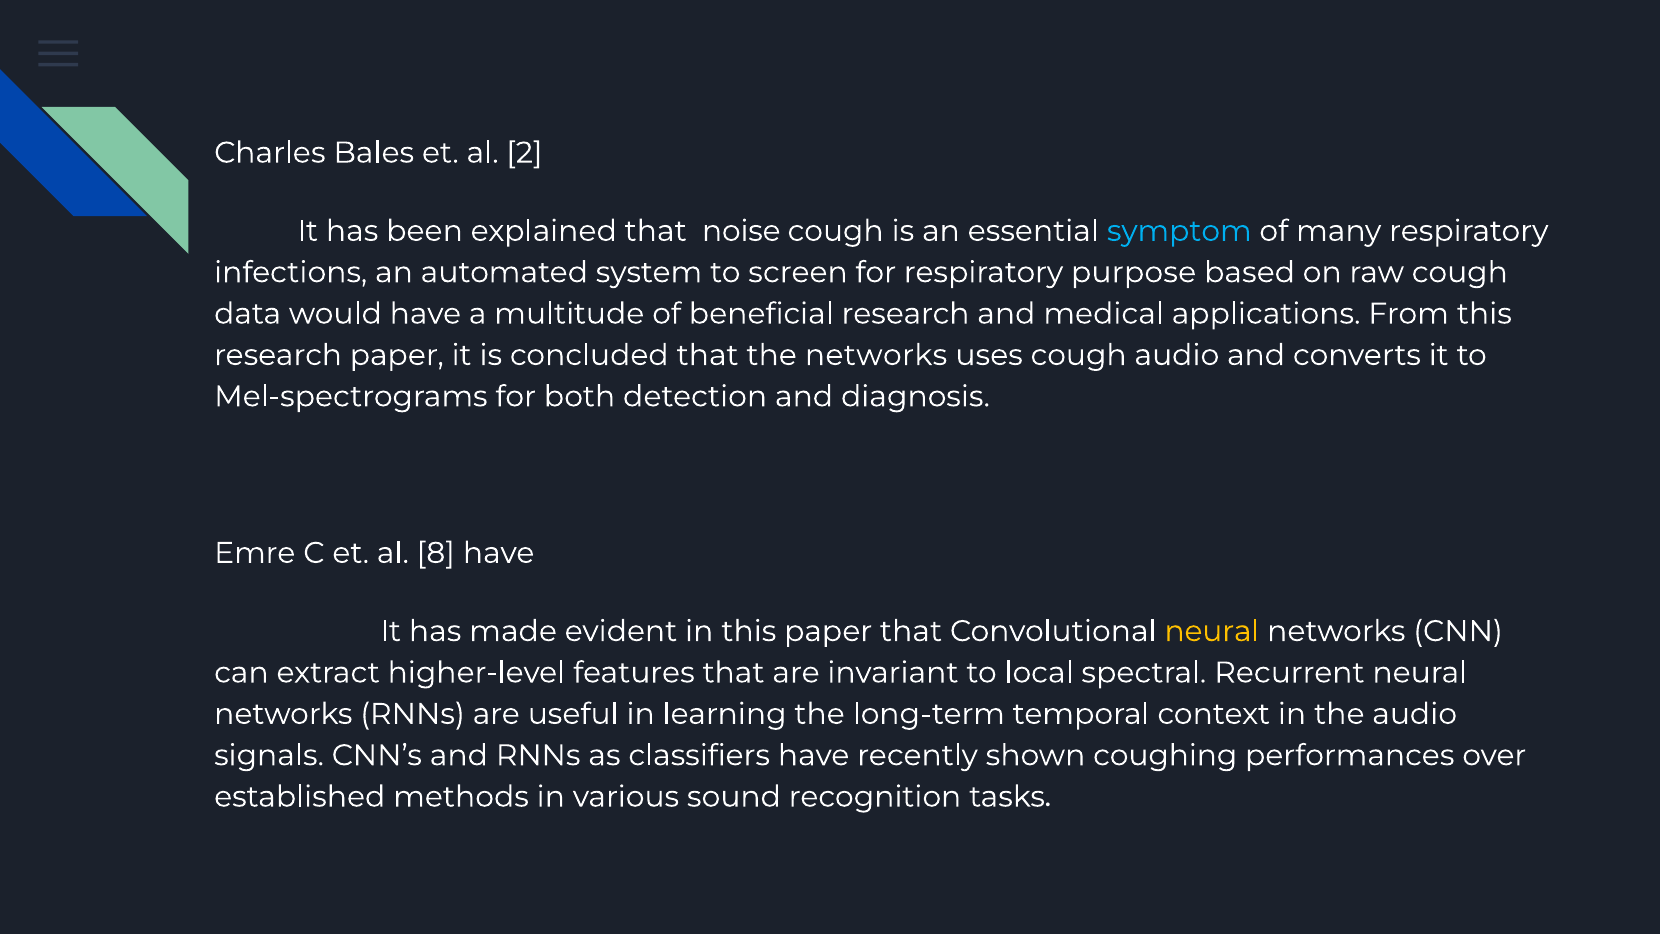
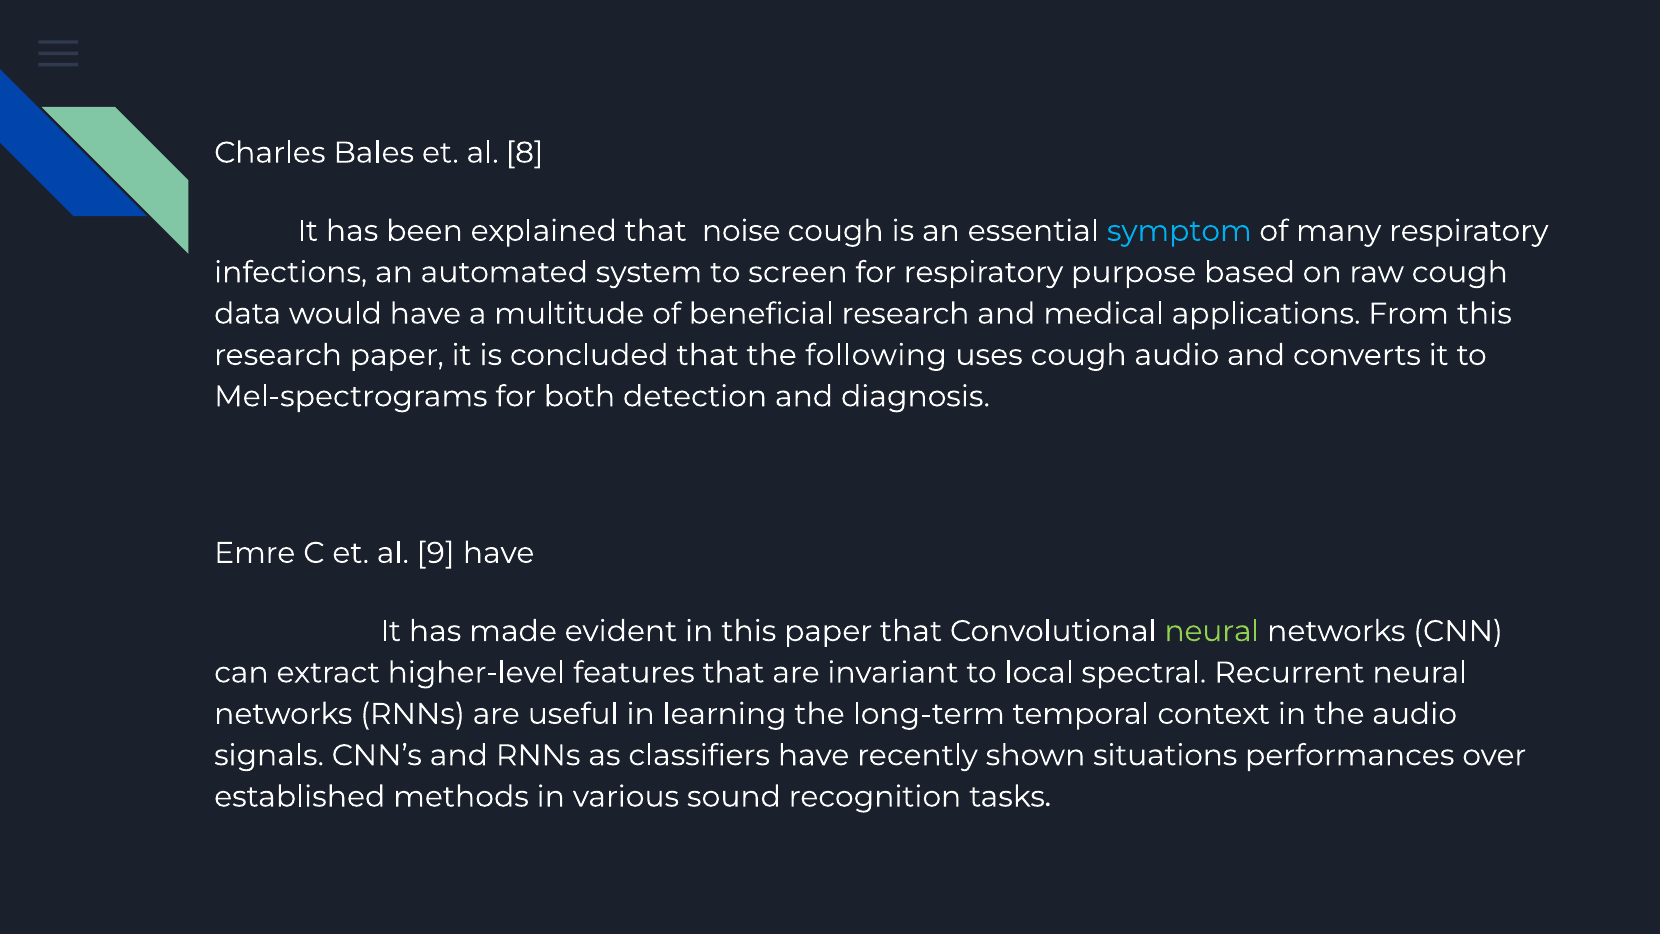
2: 2 -> 8 (525, 153)
the networks: networks -> following (876, 355)
8: 8 -> 9 (436, 553)
neural colour: yellow -> light green (1212, 631)
coughing: coughing -> situations (1165, 755)
